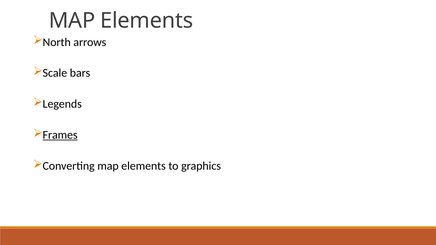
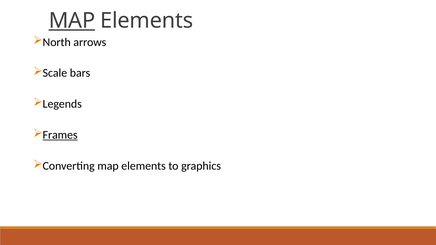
MAP underline: none -> present (72, 21)
